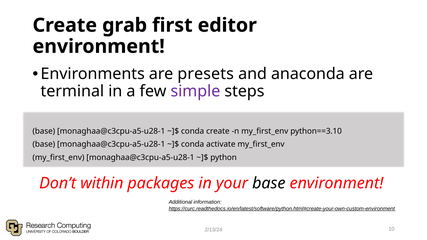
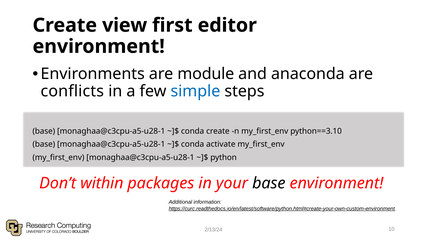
grab: grab -> view (125, 25)
presets: presets -> module (206, 74)
terminal: terminal -> conflicts (72, 91)
simple colour: purple -> blue (195, 91)
